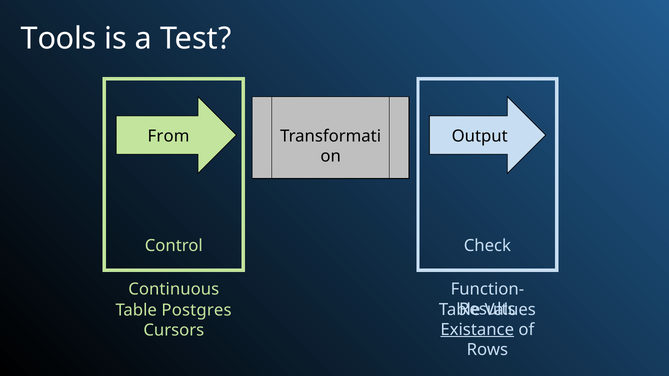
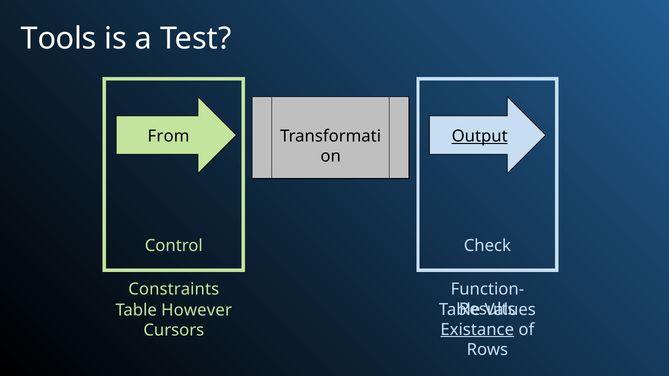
Output underline: none -> present (480, 136)
Continuous: Continuous -> Constraints (174, 289)
Postgres: Postgres -> However (197, 310)
